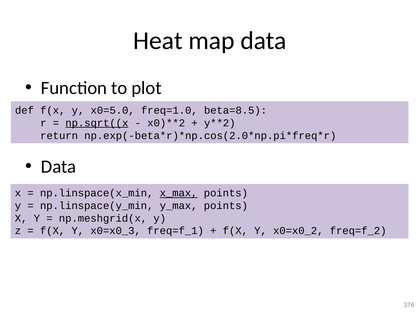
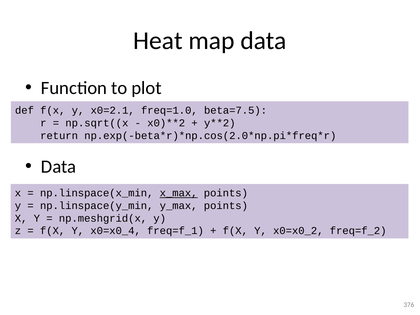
x0=5.0: x0=5.0 -> x0=2.1 (113, 110)
beta=8.5: beta=8.5 -> beta=7.5 (236, 110)
np.sqrt((x underline: present -> none (97, 123)
x0=x0_3: x0=x0_3 -> x0=x0_4 (116, 231)
